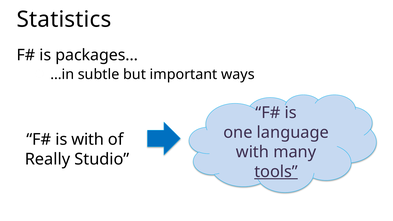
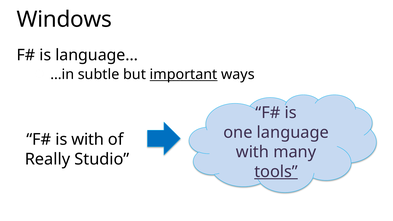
Statistics: Statistics -> Windows (64, 19)
packages…: packages… -> language… (97, 55)
important underline: none -> present (184, 74)
